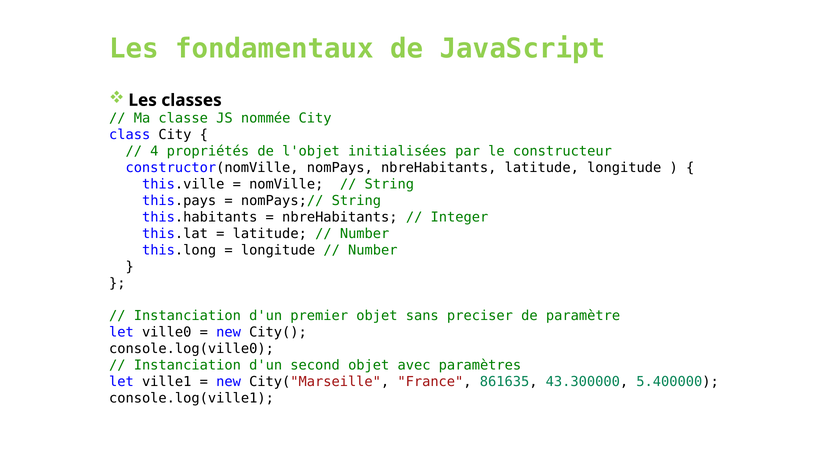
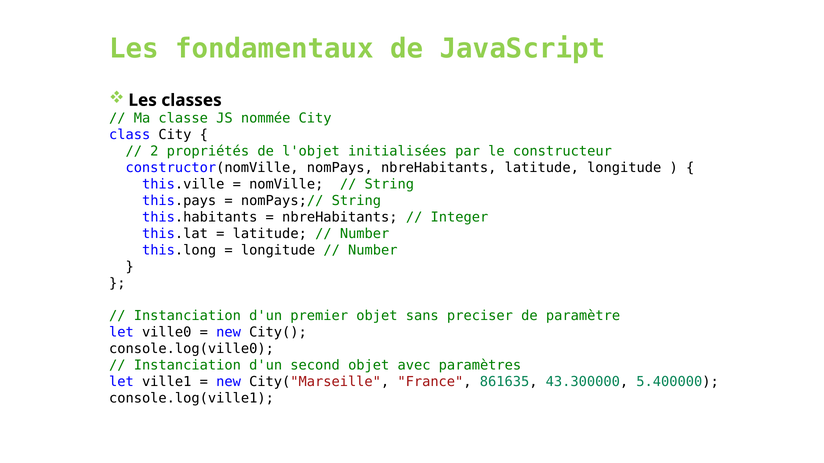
4: 4 -> 2 (154, 152)
